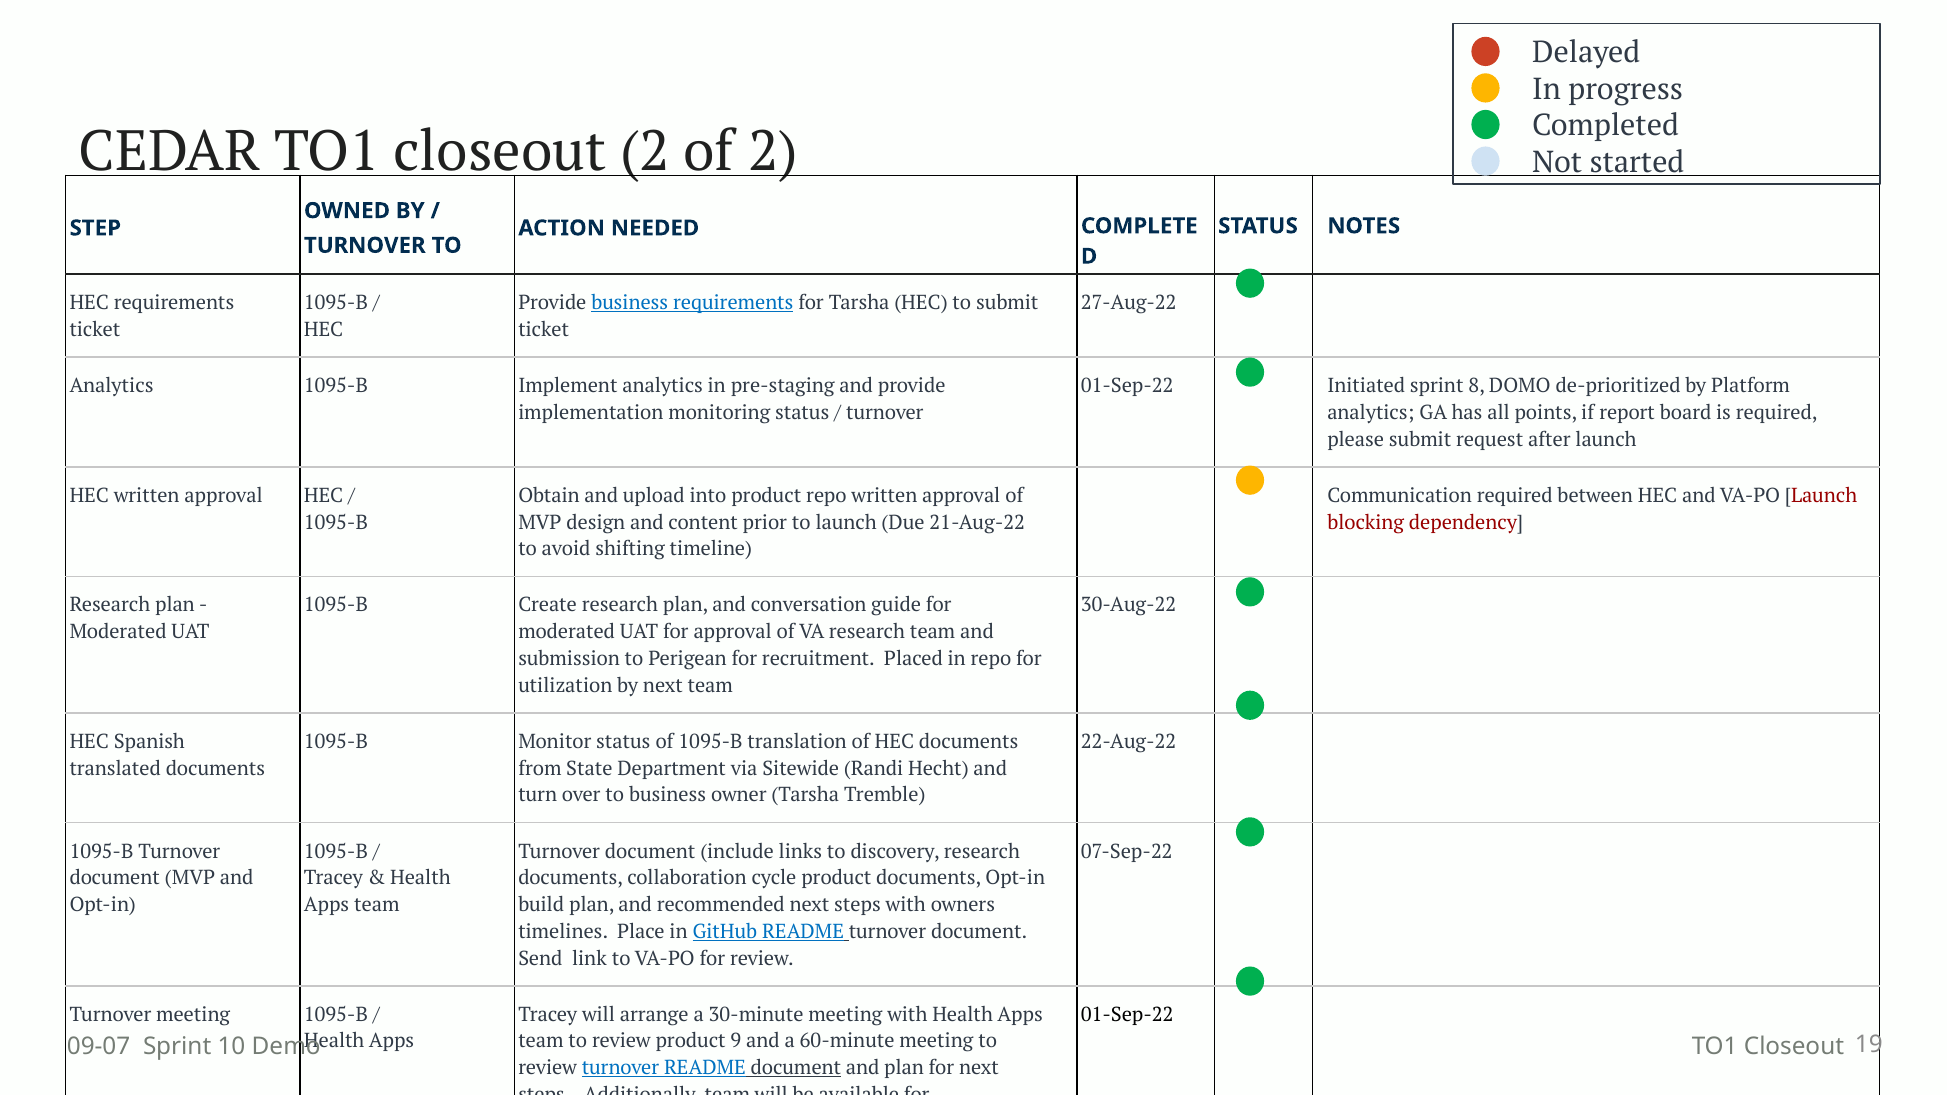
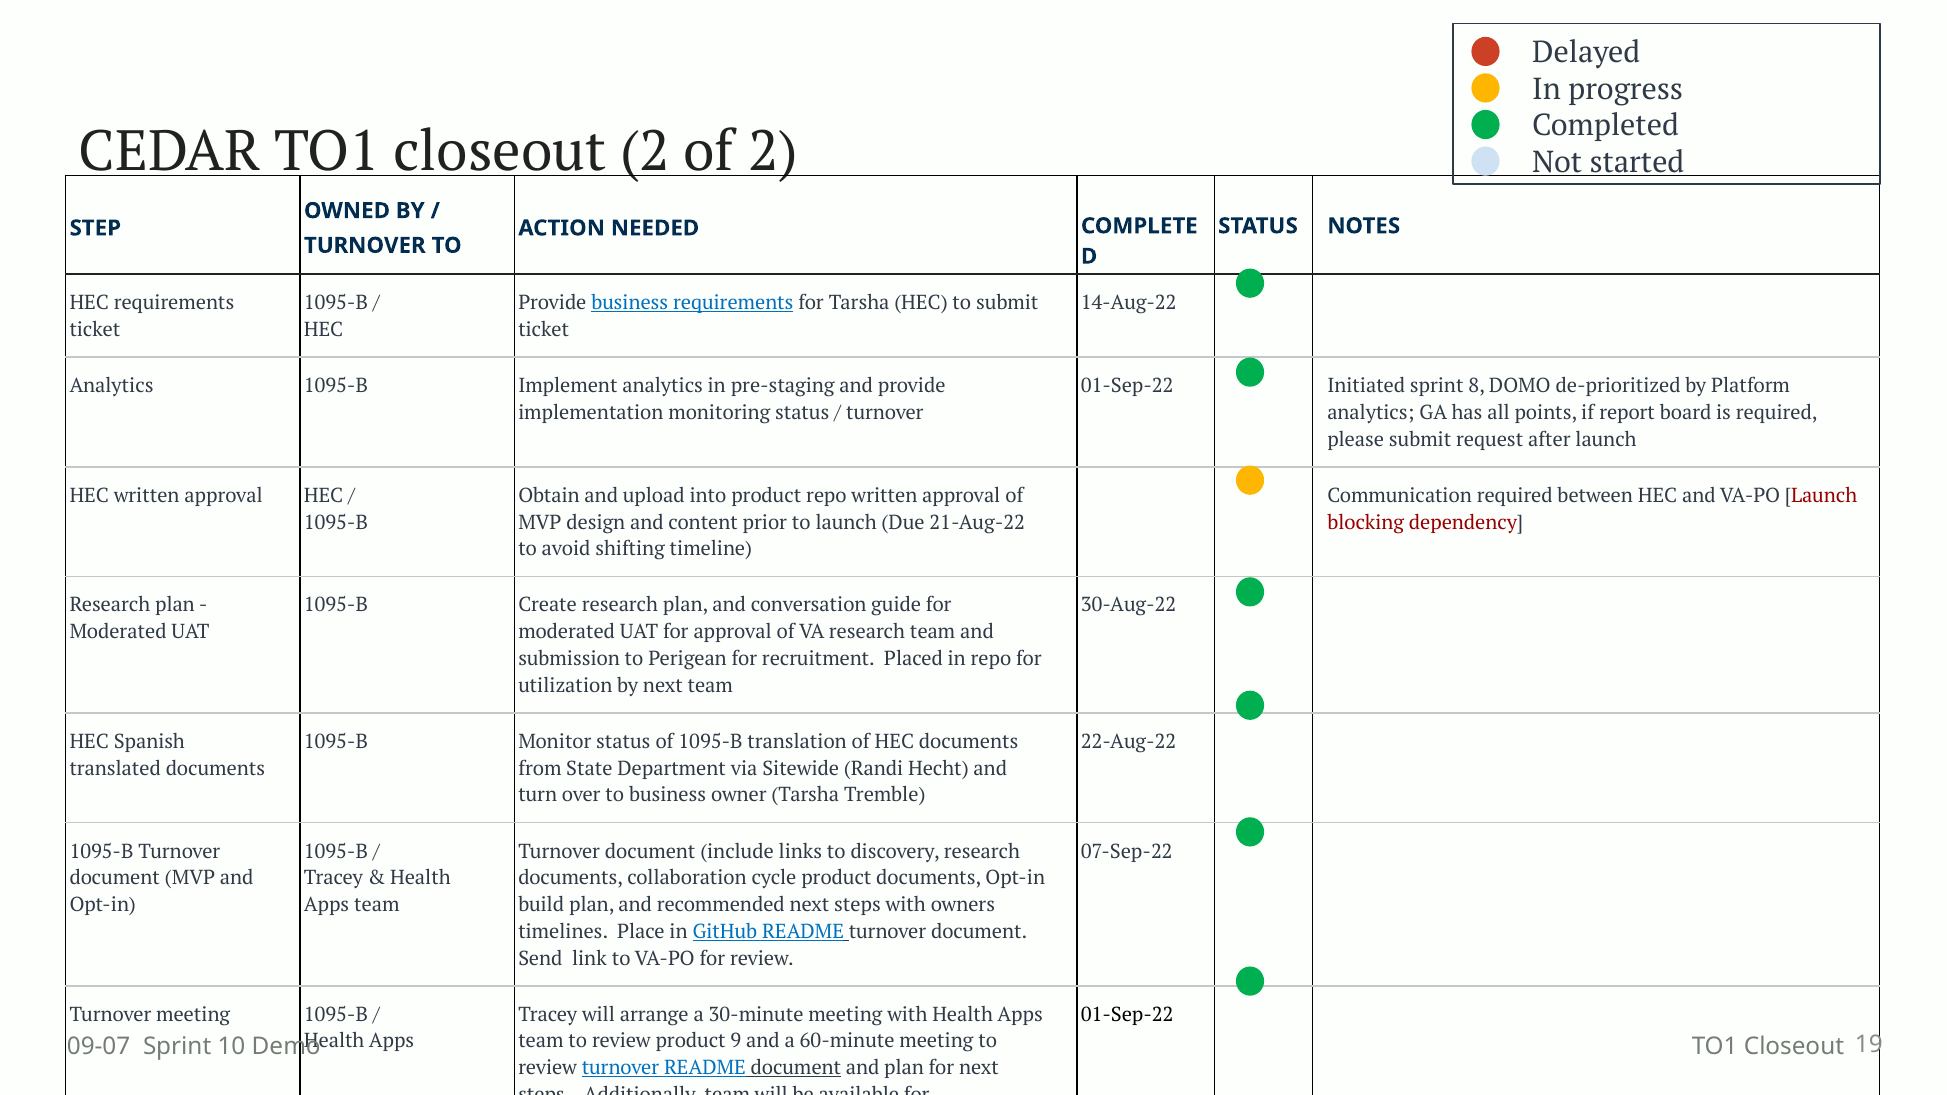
27-Aug-22: 27-Aug-22 -> 14-Aug-22 (1129, 303)
